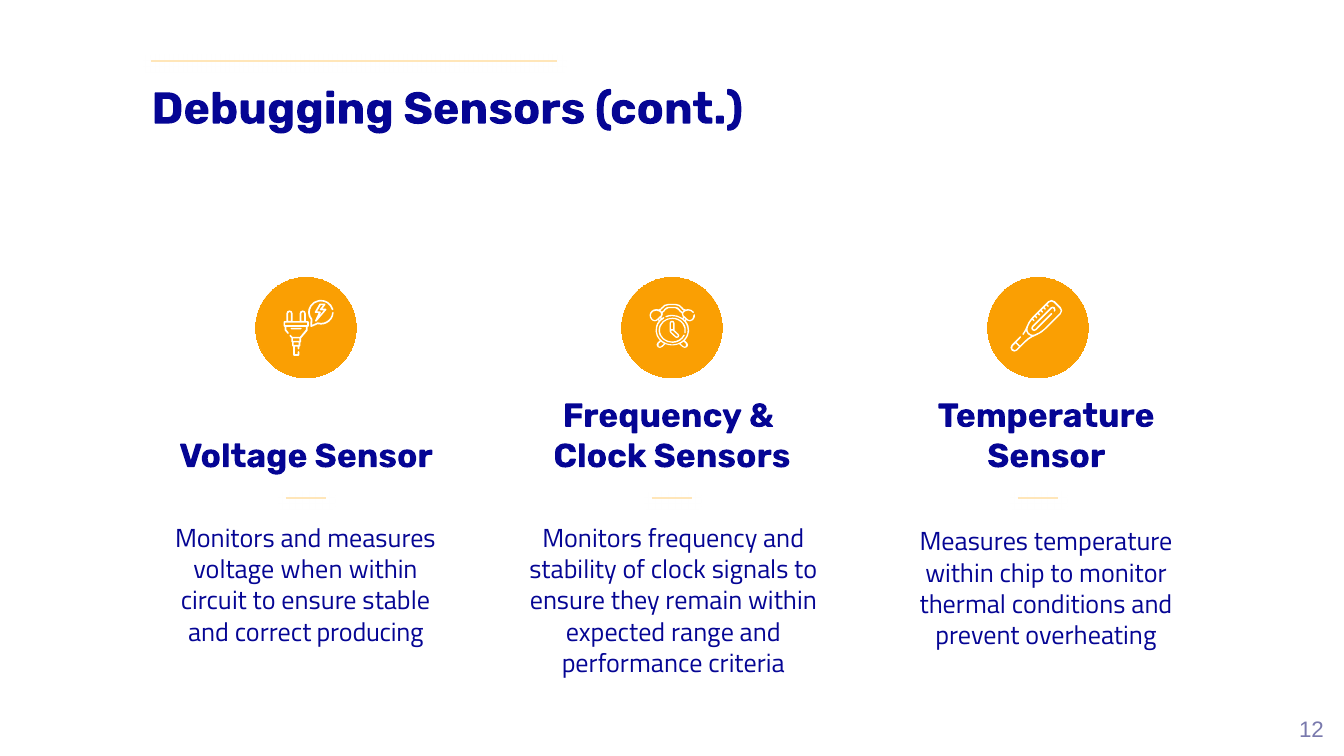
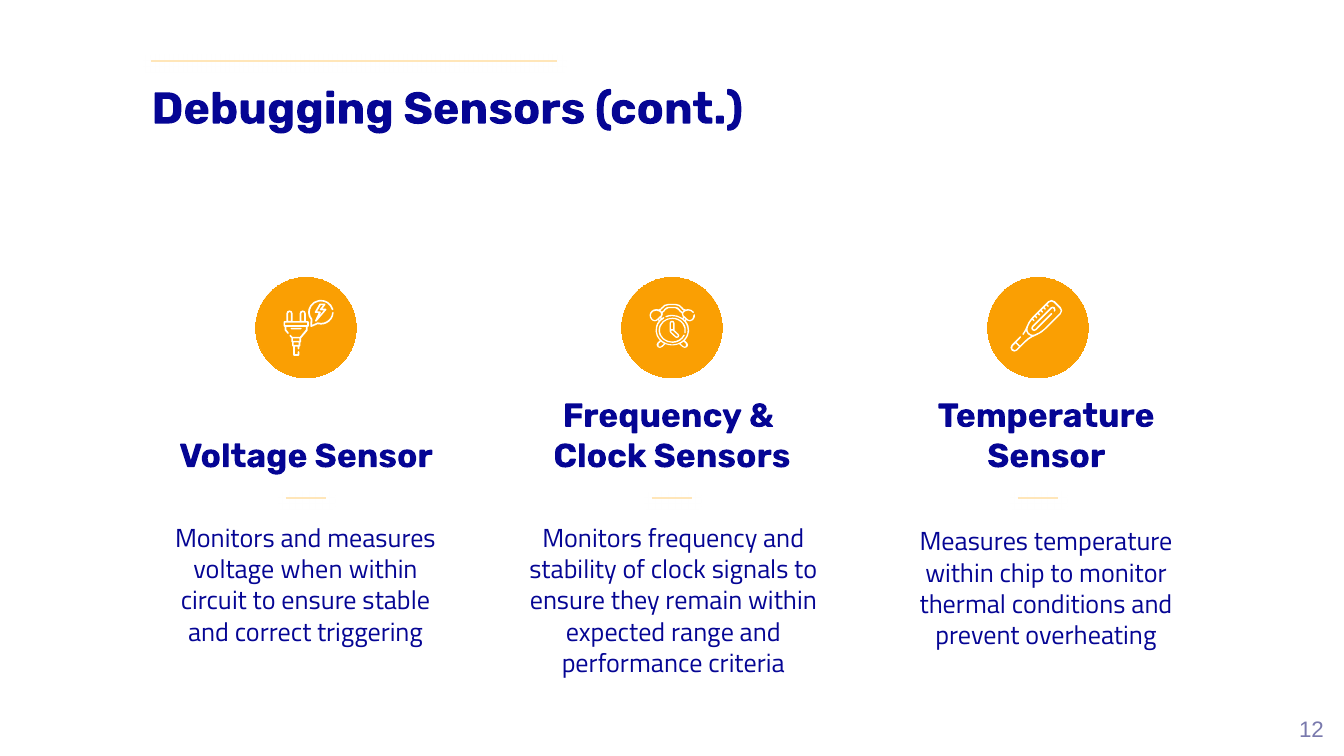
producing: producing -> triggering (370, 633)
